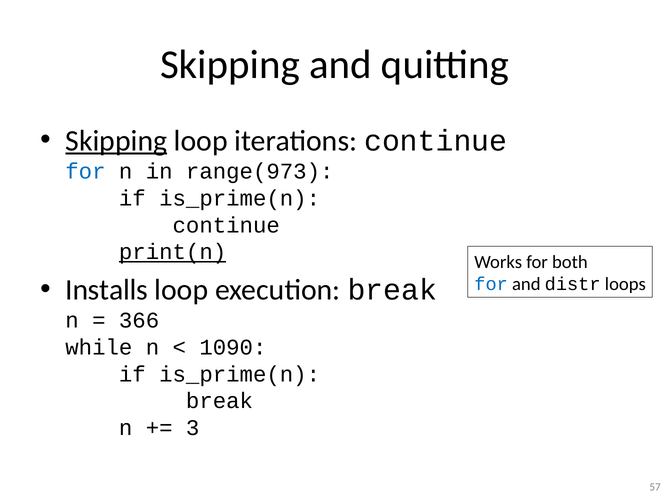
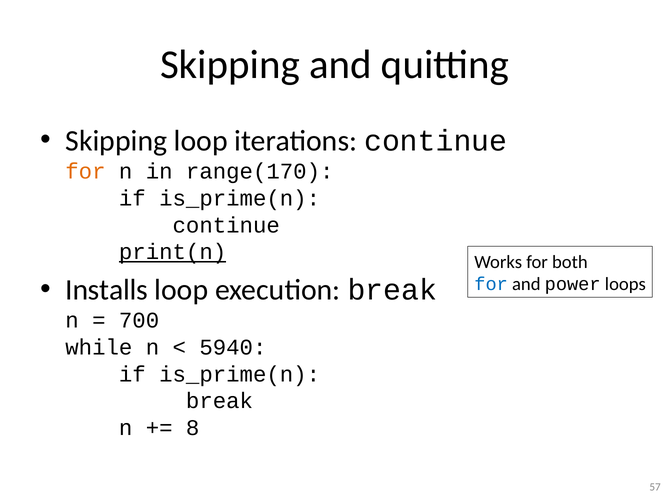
Skipping underline: present -> none (116, 141)
for colour: blue -> orange (85, 171)
range(973: range(973 -> range(170 (260, 171)
distr: distr -> power (573, 284)
366: 366 -> 700 (139, 320)
1090: 1090 -> 5940 (233, 347)
3: 3 -> 8 (193, 427)
